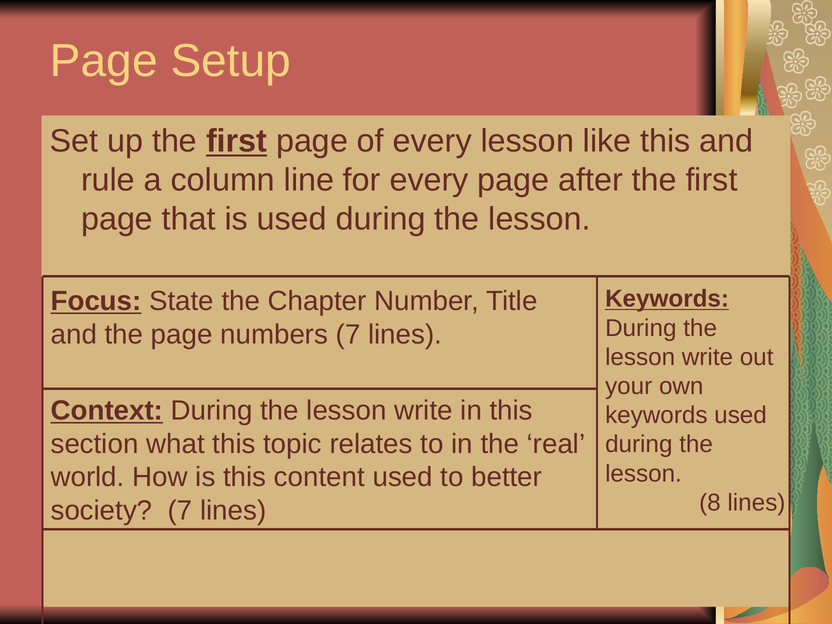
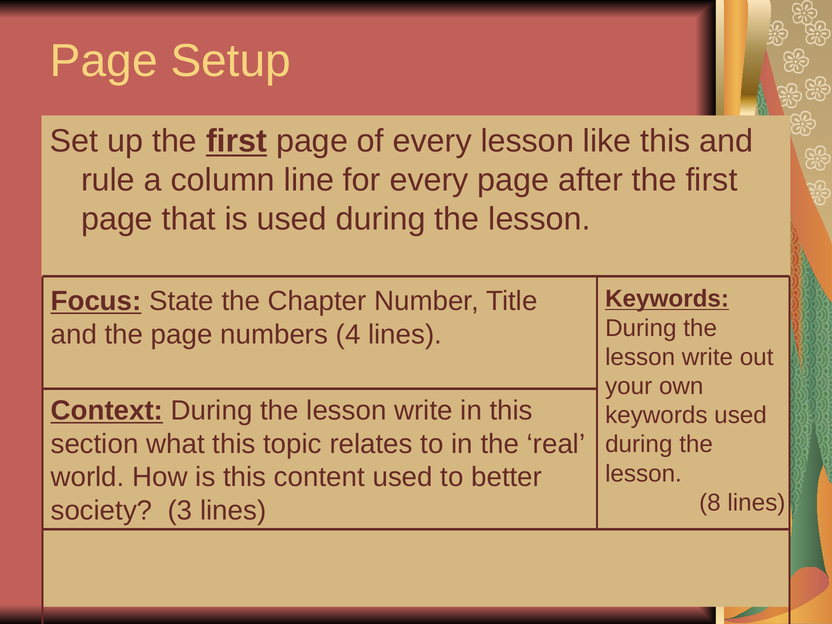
numbers 7: 7 -> 4 (348, 334)
society 7: 7 -> 3 (180, 511)
